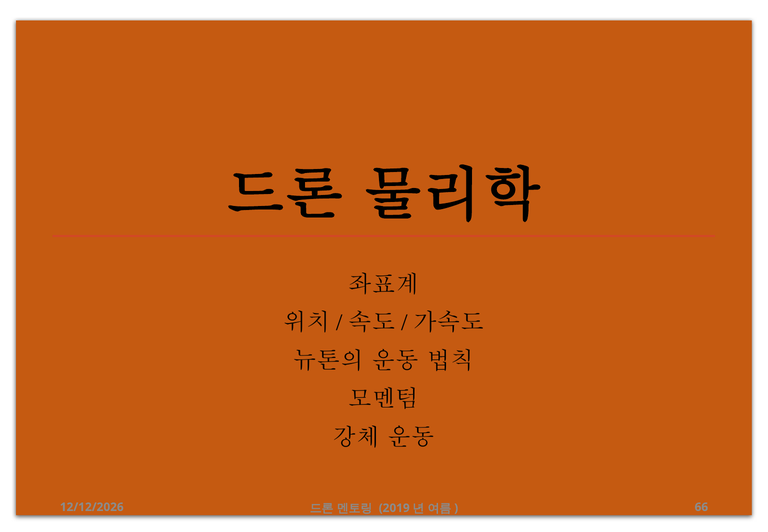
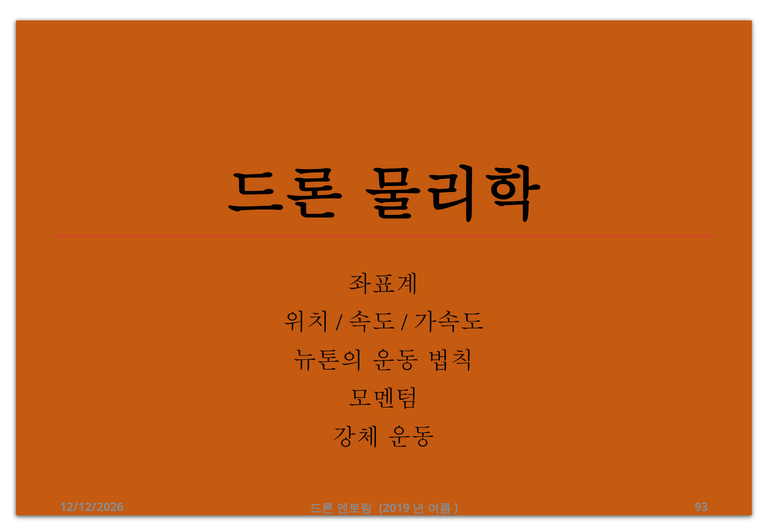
66: 66 -> 93 (701, 507)
